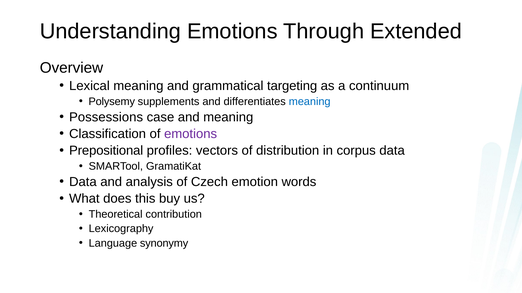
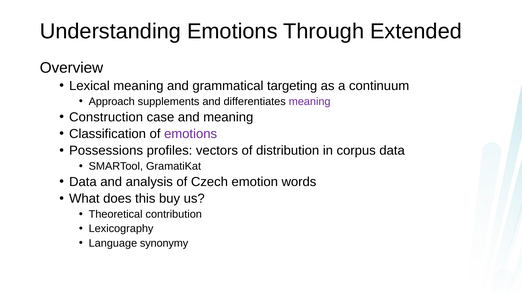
Polysemy: Polysemy -> Approach (112, 102)
meaning colour: blue -> purple (310, 102)
Possessions: Possessions -> Construction (106, 117)
Prepositional: Prepositional -> Possessions (106, 151)
